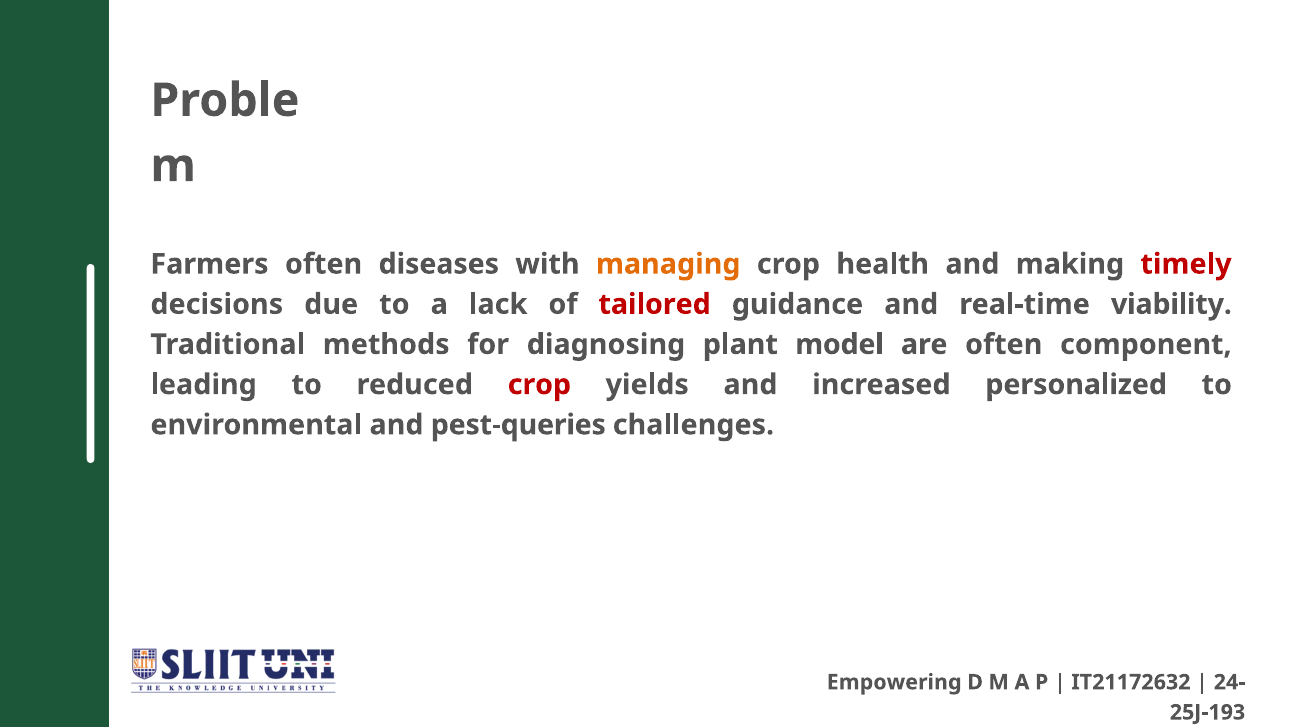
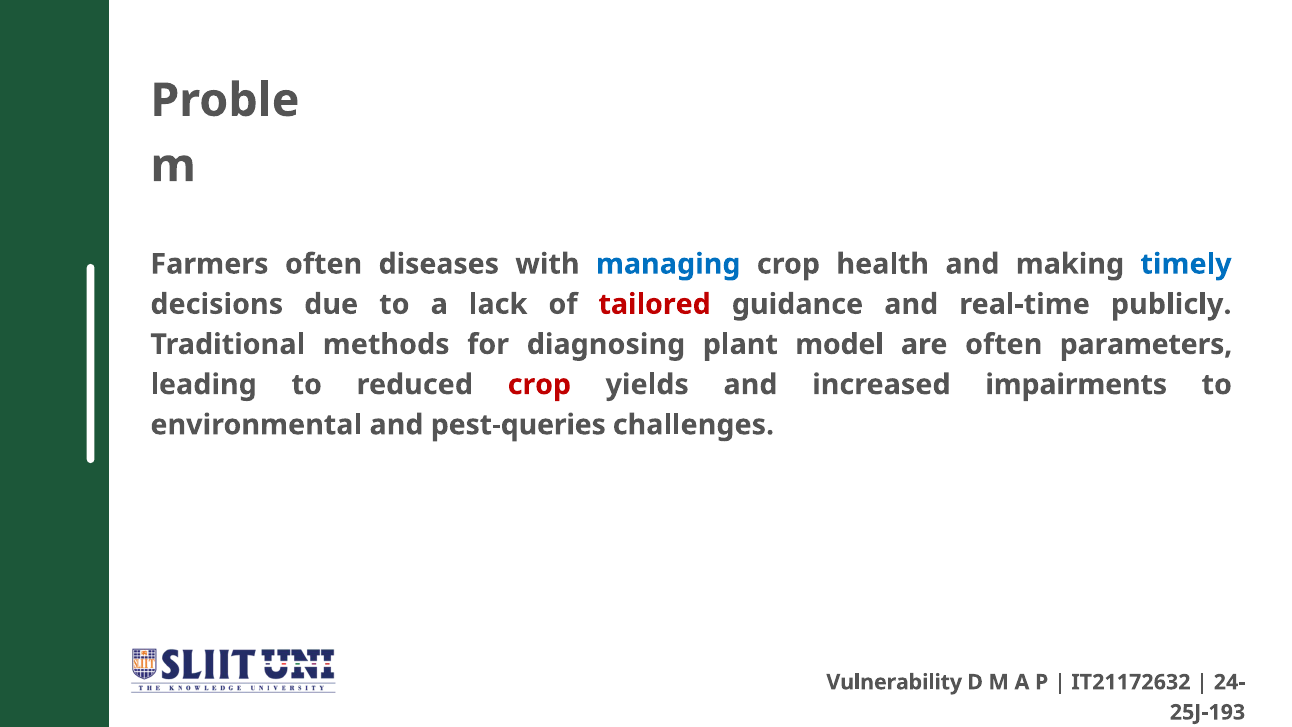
managing colour: orange -> blue (668, 264)
timely colour: red -> blue (1186, 264)
viability: viability -> publicly (1171, 304)
component: component -> parameters (1146, 344)
personalized: personalized -> impairments (1076, 385)
Empowering: Empowering -> Vulnerability (894, 682)
